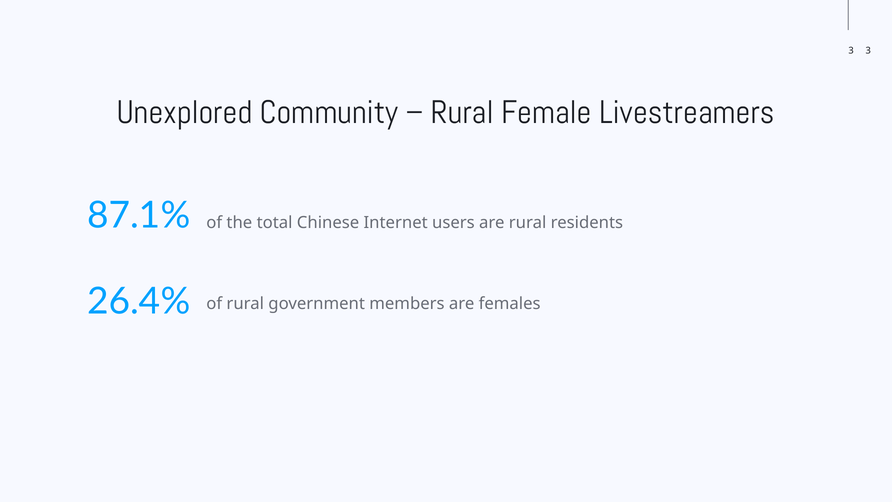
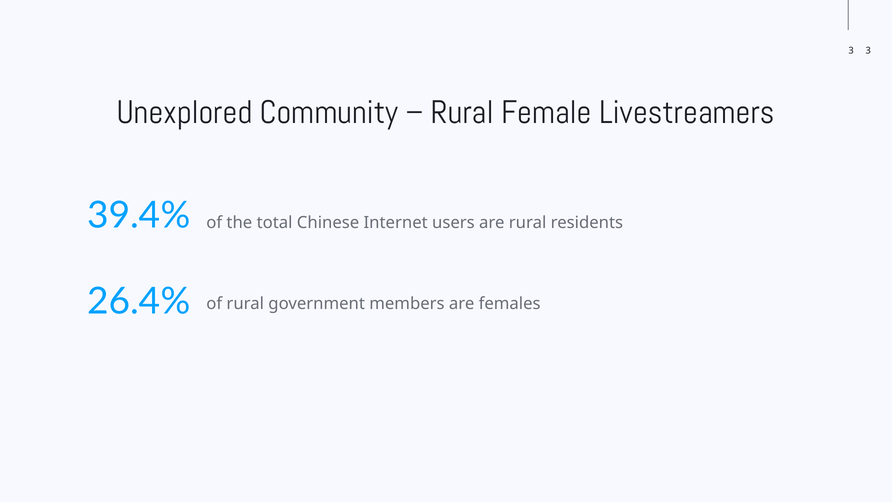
87.1%: 87.1% -> 39.4% (139, 215)
